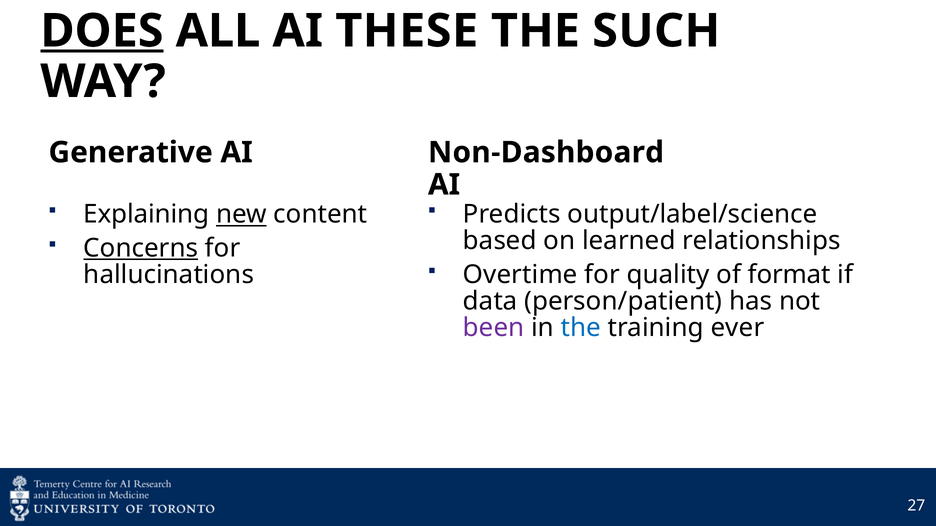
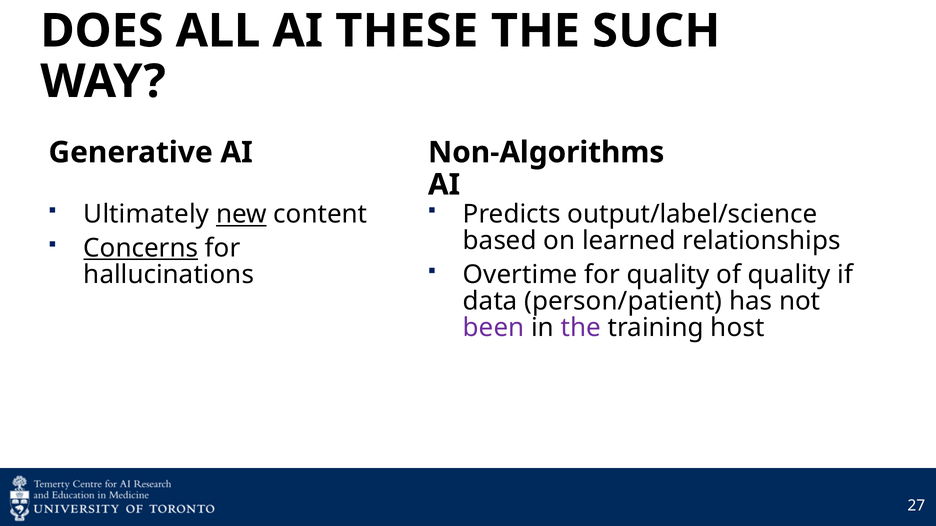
DOES underline: present -> none (102, 31)
Non-Dashboard: Non-Dashboard -> Non-Algorithms (546, 153)
Explaining: Explaining -> Ultimately (146, 214)
of format: format -> quality (789, 275)
the colour: blue -> purple (581, 328)
ever: ever -> host (738, 328)
